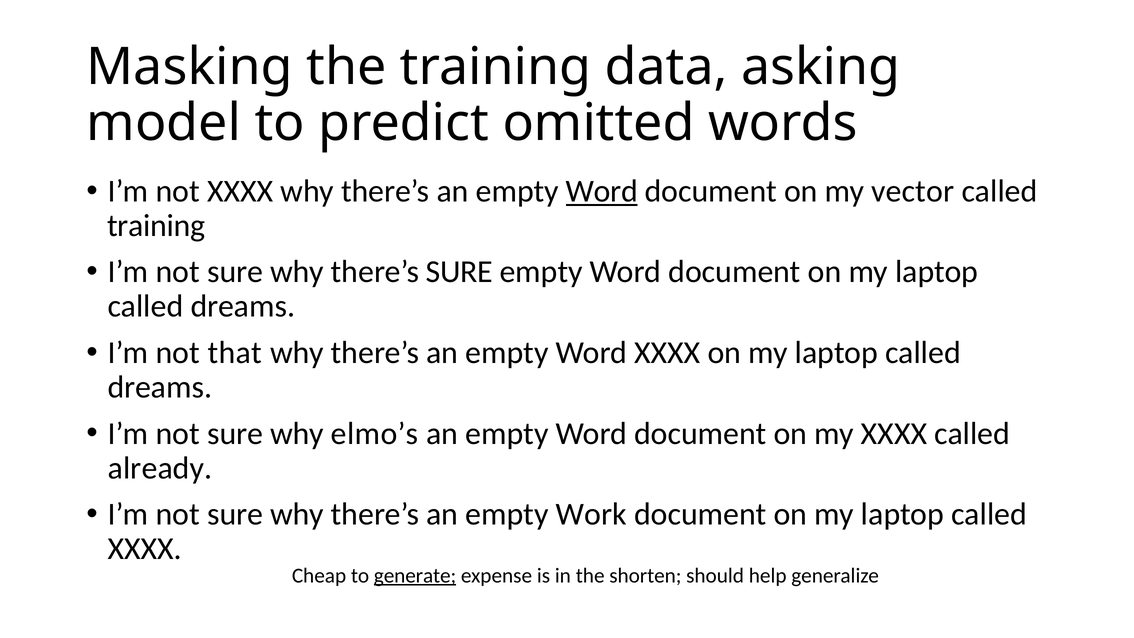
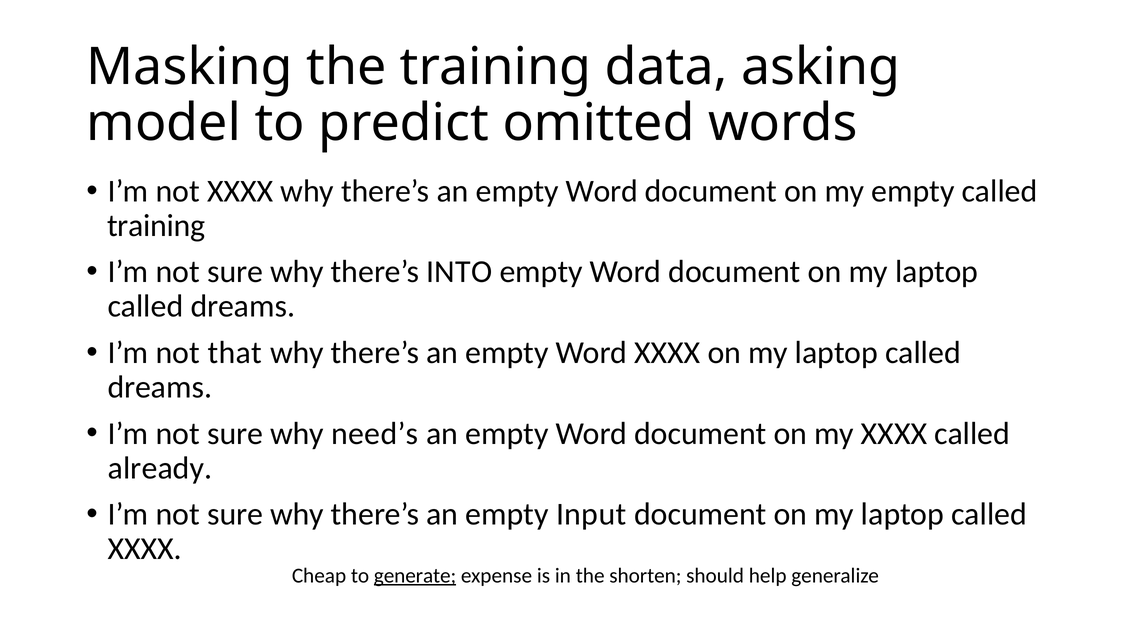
Word underline: present -> none (602, 191)
my vector: vector -> empty (913, 191)
there’s SURE: SURE -> INTO (459, 272)
elmo’s: elmo’s -> need’s (375, 433)
Work: Work -> Input (591, 514)
